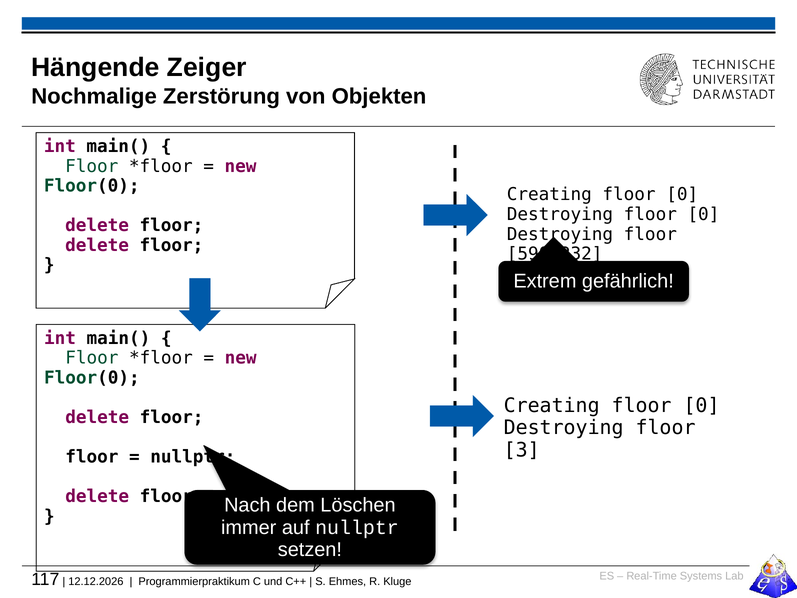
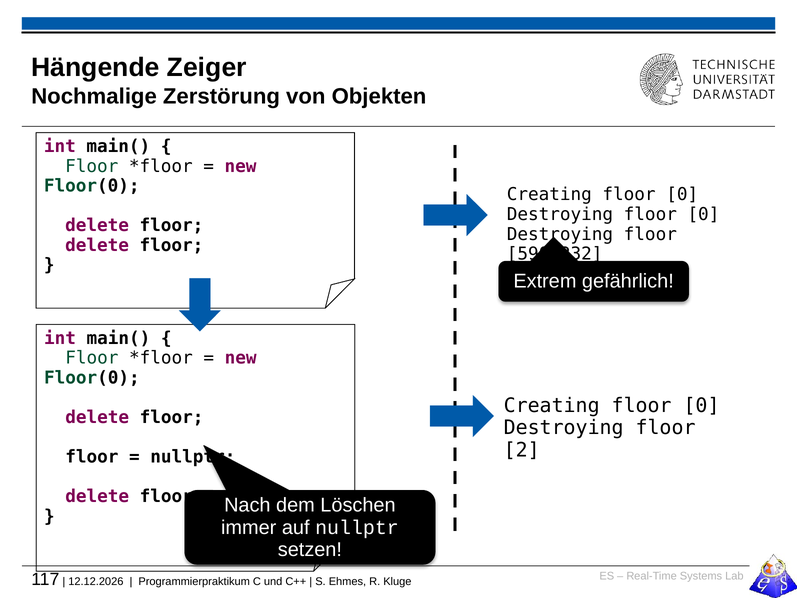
3: 3 -> 2 (522, 450)
